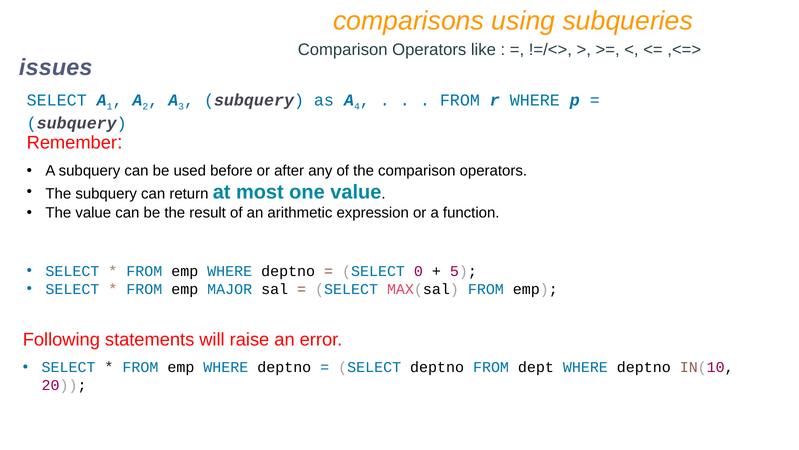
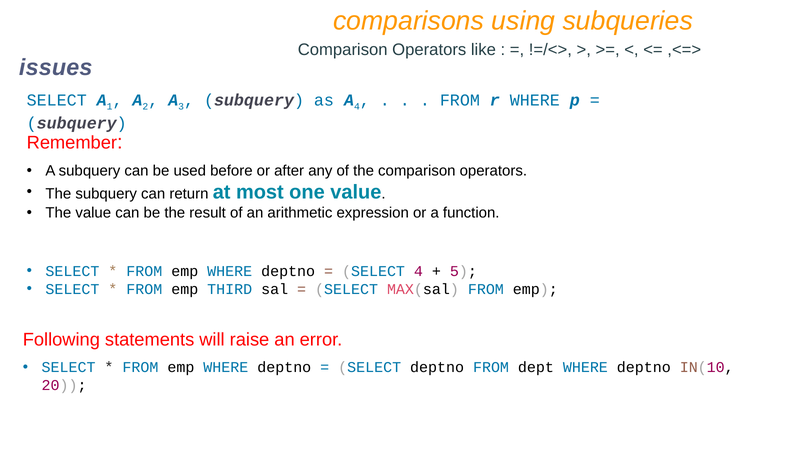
SELECT 0: 0 -> 4 (418, 271)
MAJOR: MAJOR -> THIRD (230, 289)
